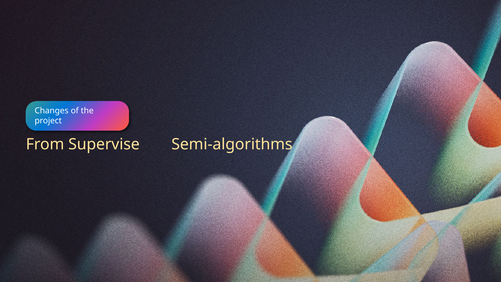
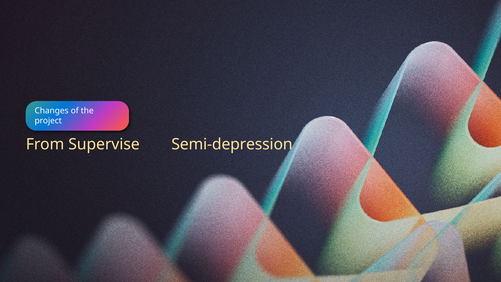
Semi-algorithms: Semi-algorithms -> Semi-depression (232, 144)
